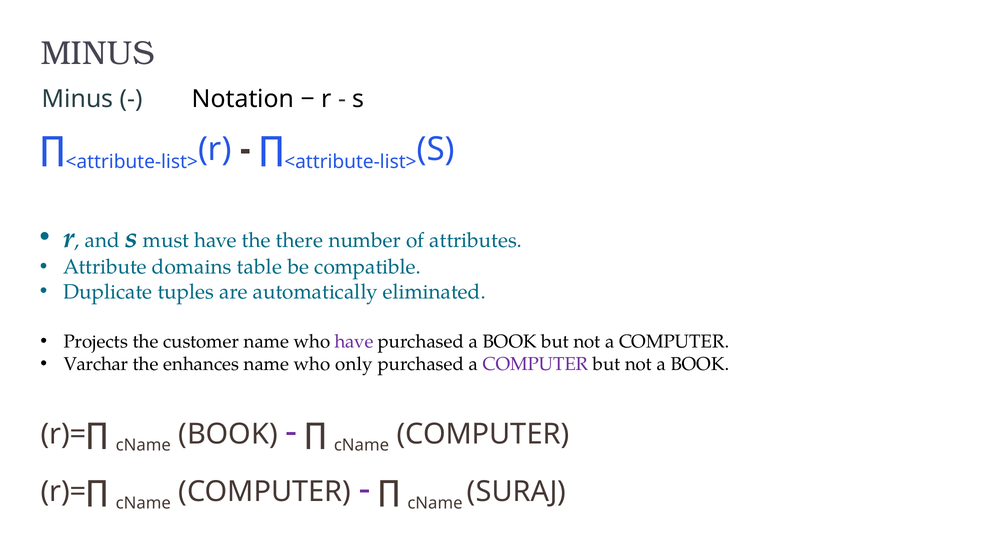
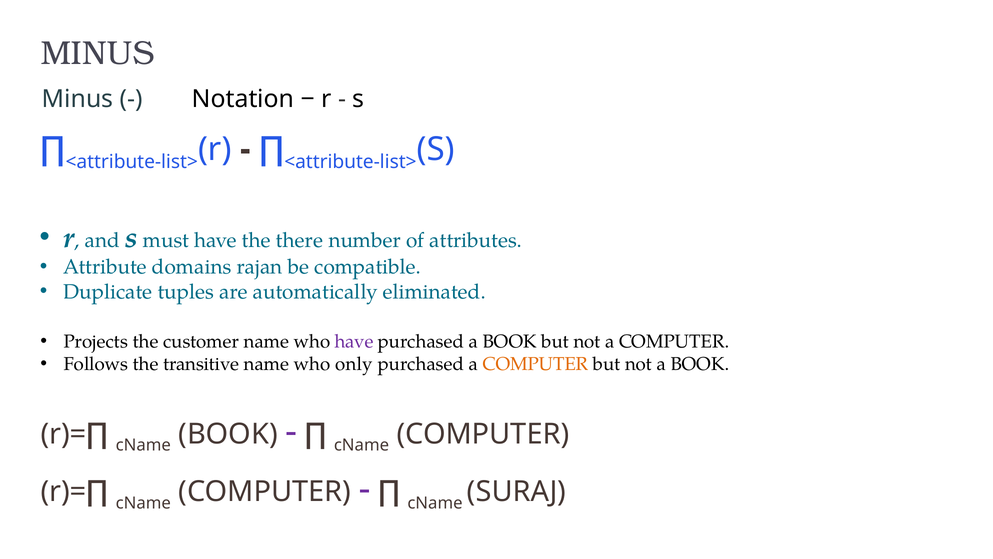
table: table -> rajan (260, 267)
Varchar: Varchar -> Follows (96, 364)
enhances: enhances -> transitive (201, 364)
COMPUTER colour: purple -> orange (535, 364)
